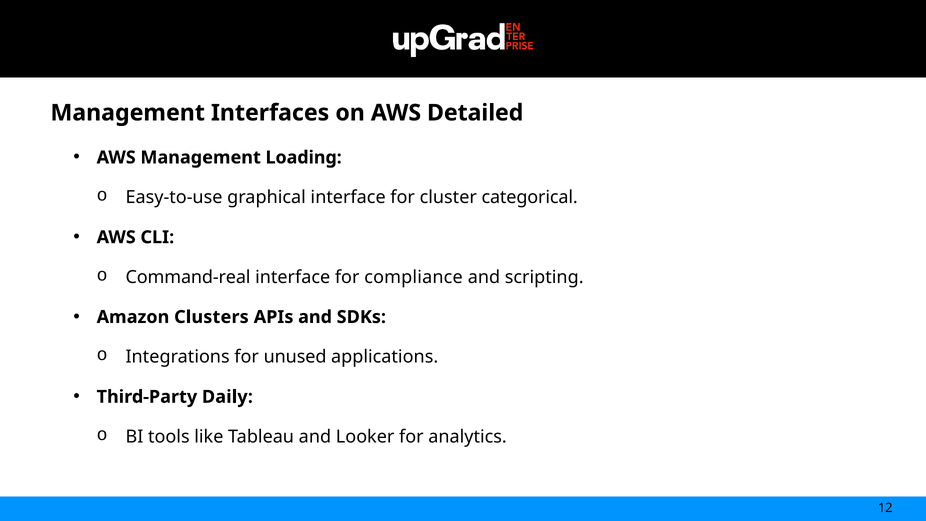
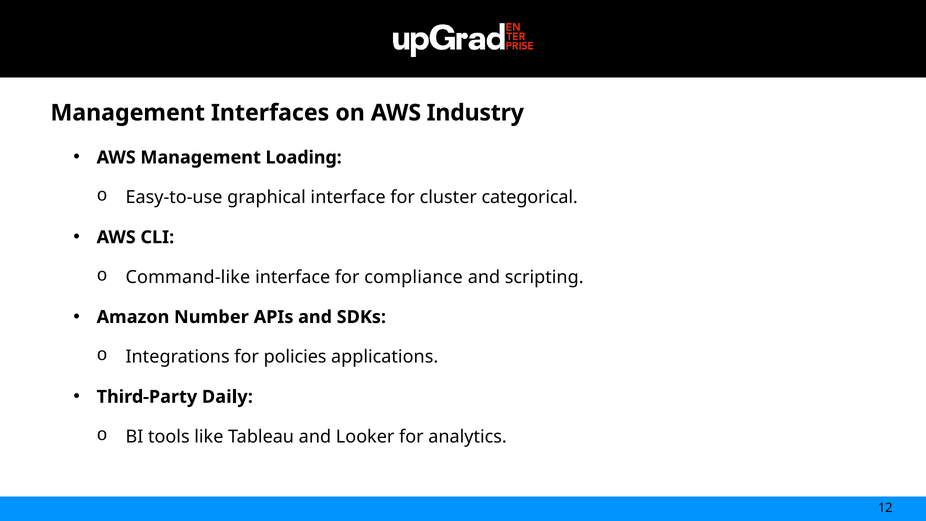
Detailed: Detailed -> Industry (475, 113)
Command-real: Command-real -> Command-like (188, 277)
Clusters: Clusters -> Number (211, 317)
unused: unused -> policies (295, 357)
